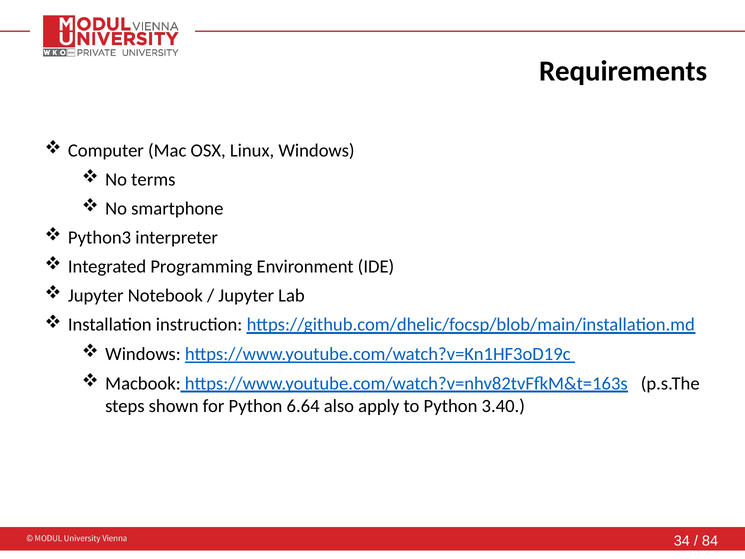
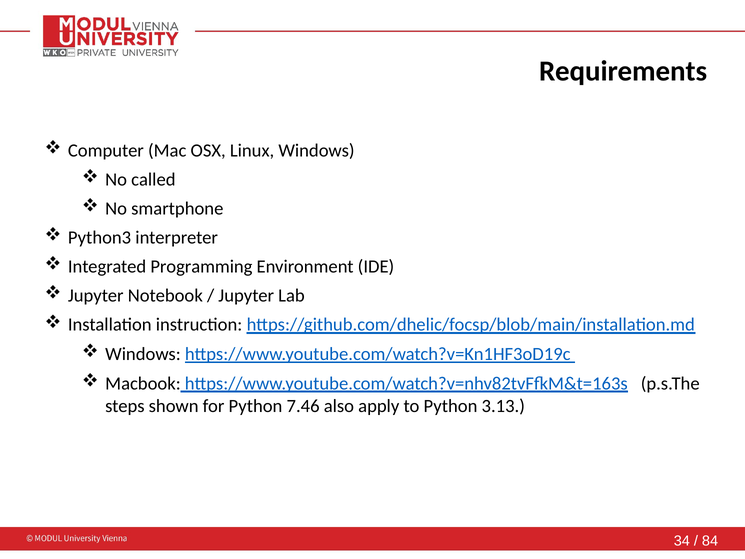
terms: terms -> called (153, 180)
6.64: 6.64 -> 7.46 (303, 406)
3.40: 3.40 -> 3.13 (503, 406)
